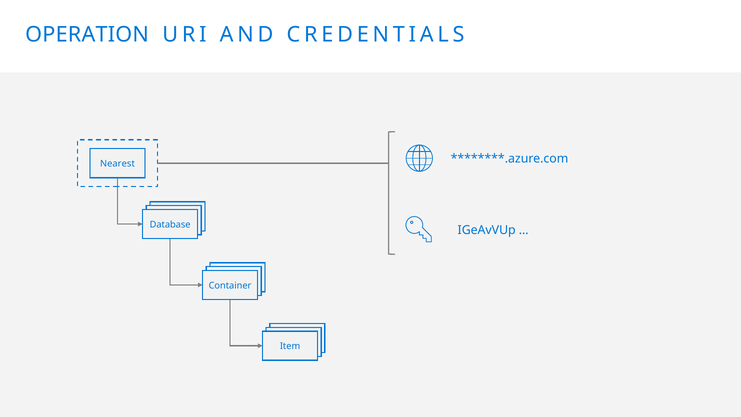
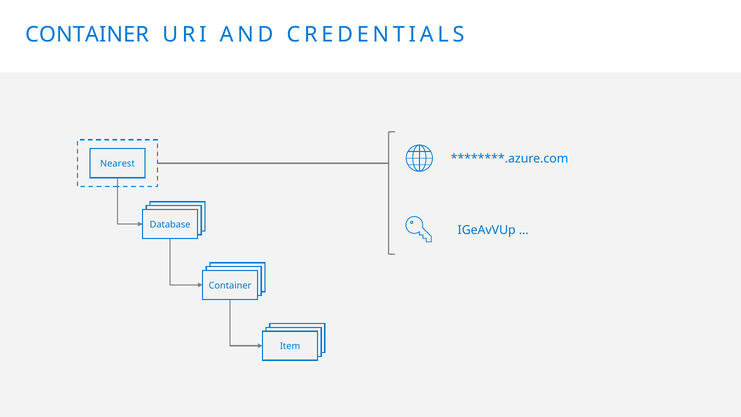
OPERATION: OPERATION -> CONTAINER (87, 35)
